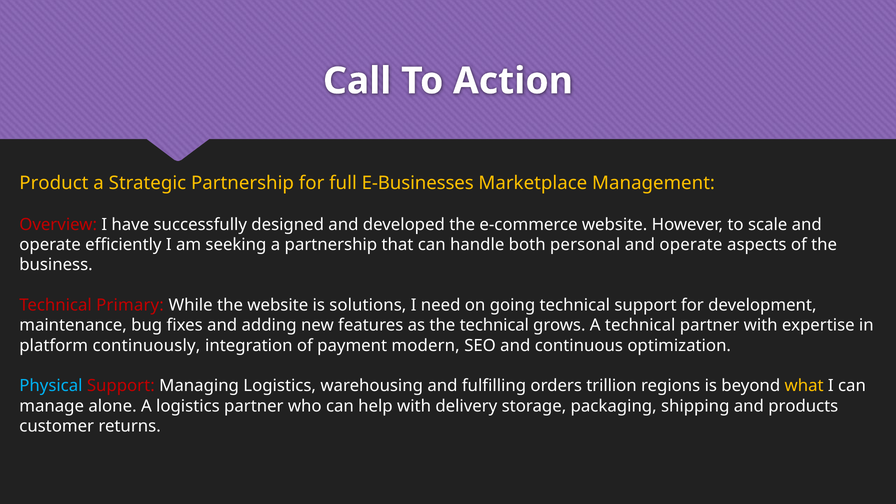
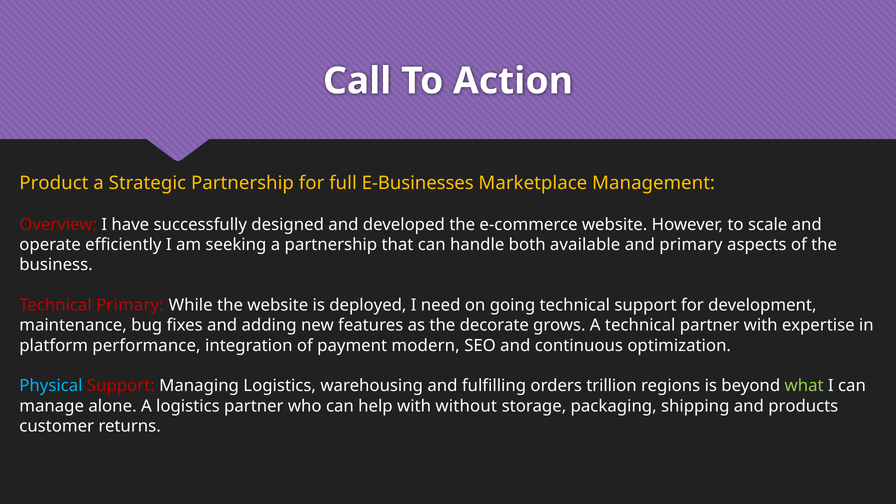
personal: personal -> available (585, 245)
operate: operate -> primary (691, 245)
solutions: solutions -> deployed (368, 305)
the technical: technical -> decorate (494, 325)
continuously: continuously -> performance (146, 346)
what colour: yellow -> light green (804, 386)
delivery: delivery -> without (466, 406)
